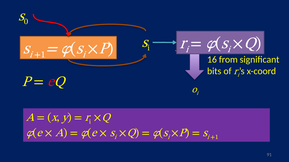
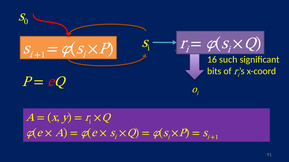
from: from -> such (228, 60)
